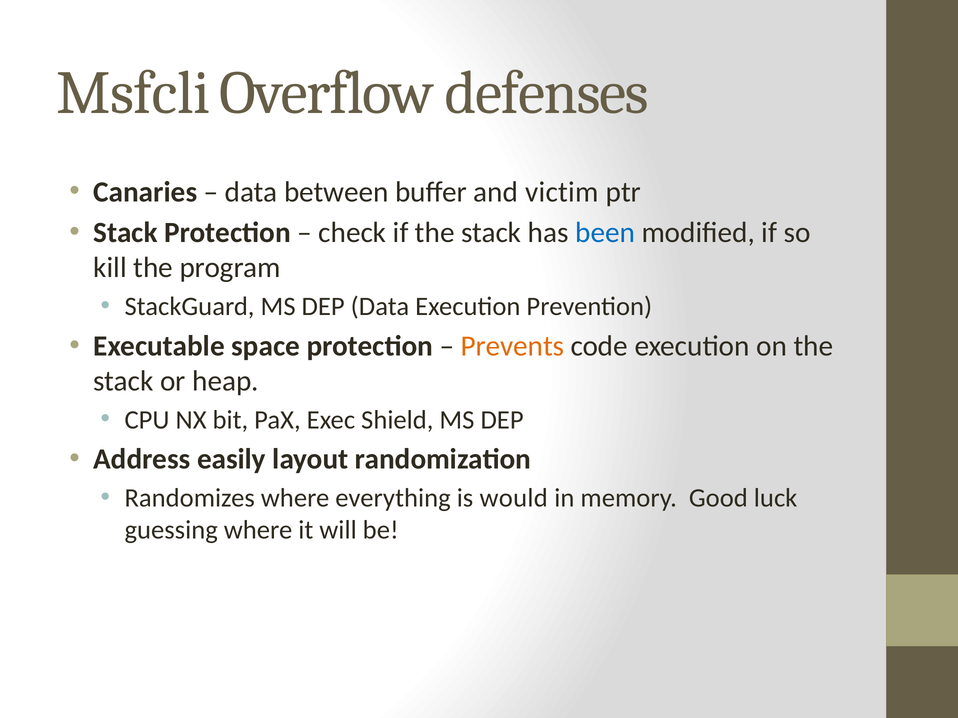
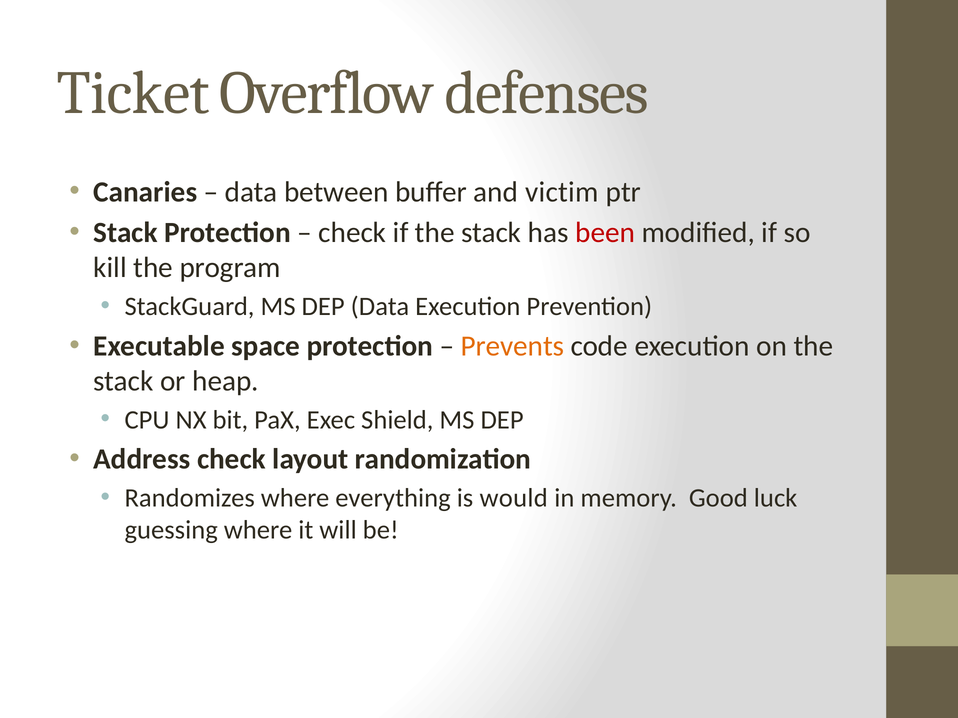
Msfcli: Msfcli -> Ticket (133, 93)
been colour: blue -> red (605, 233)
Address easily: easily -> check (231, 460)
